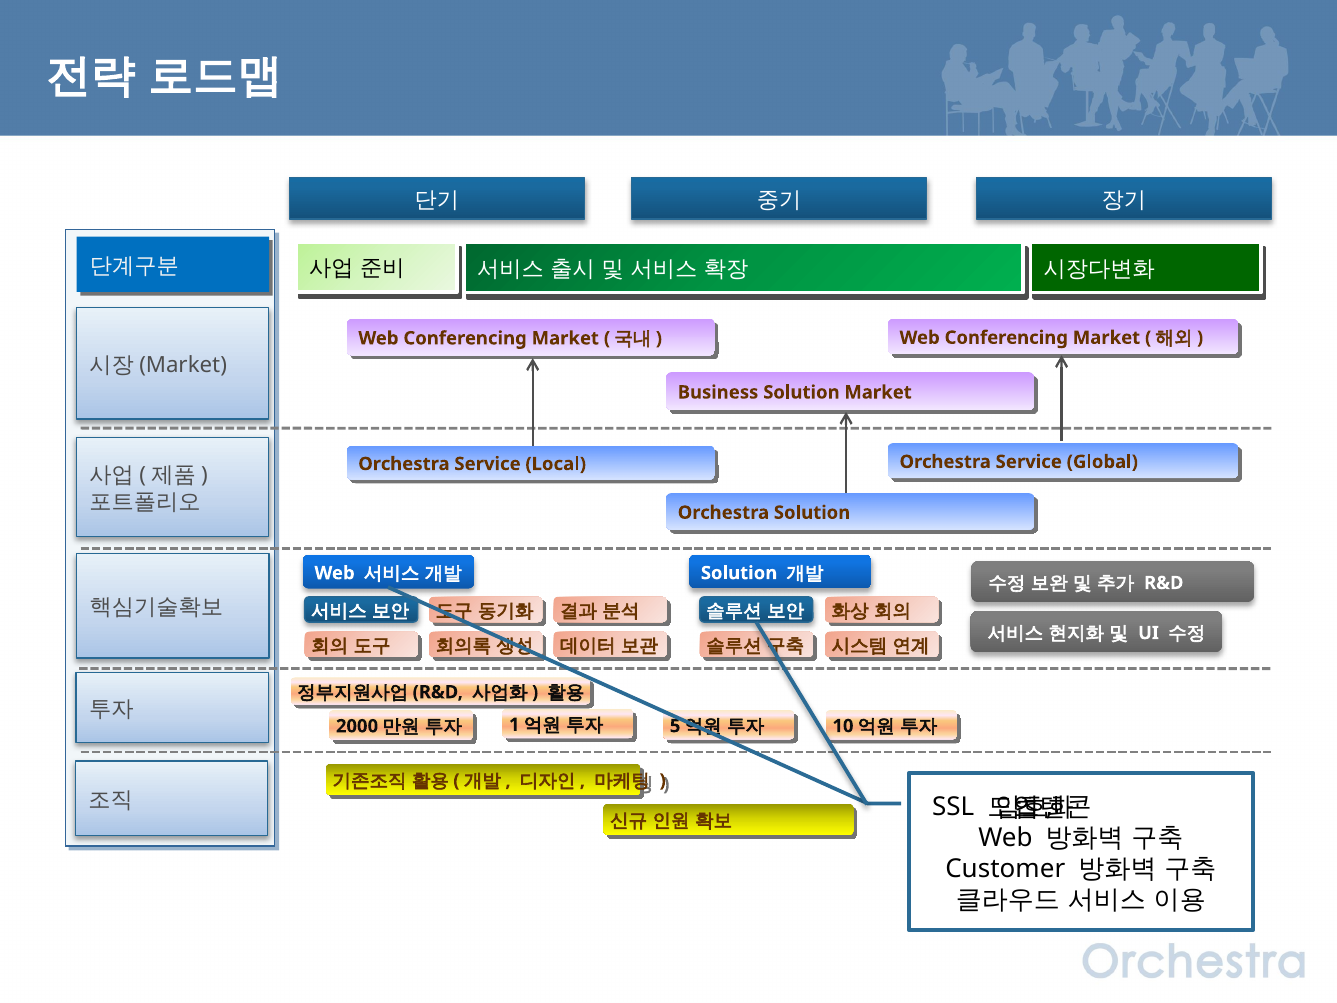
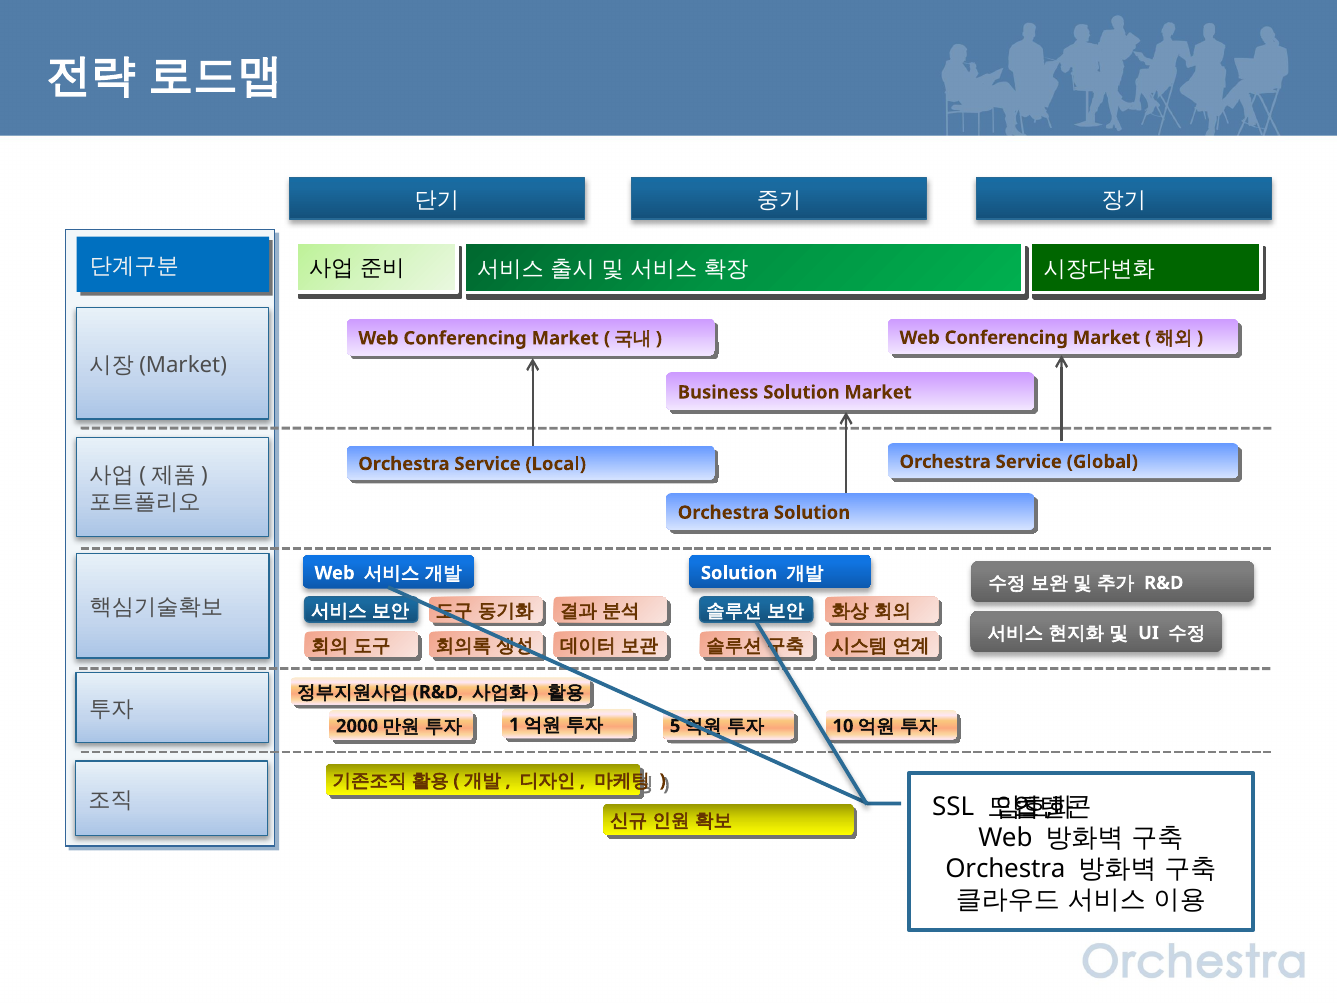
Customer: Customer -> Orchestra (1005, 869)
